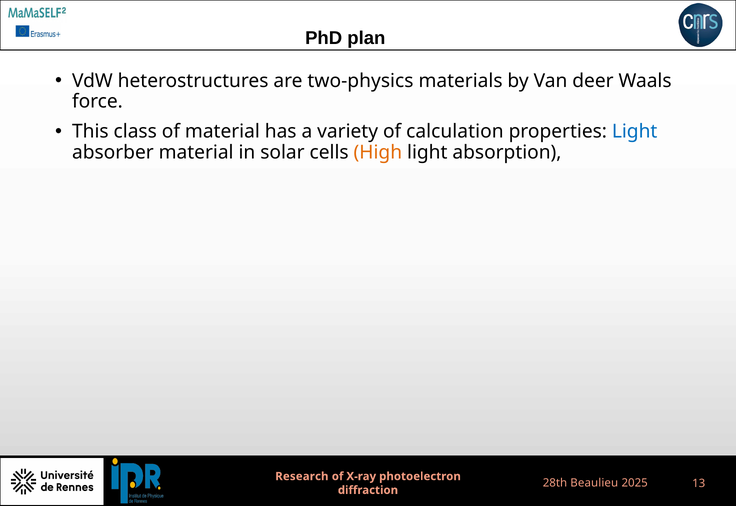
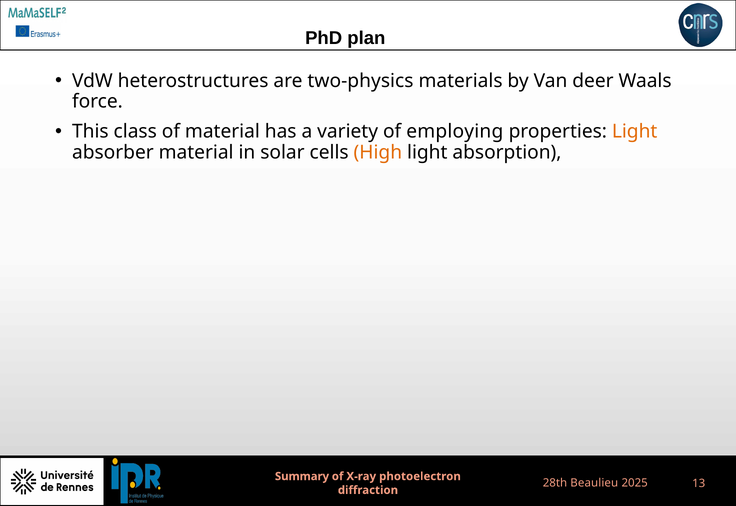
calculation: calculation -> employing (455, 132)
Light colour: blue -> orange (635, 132)
Research: Research -> Summary (302, 476)
